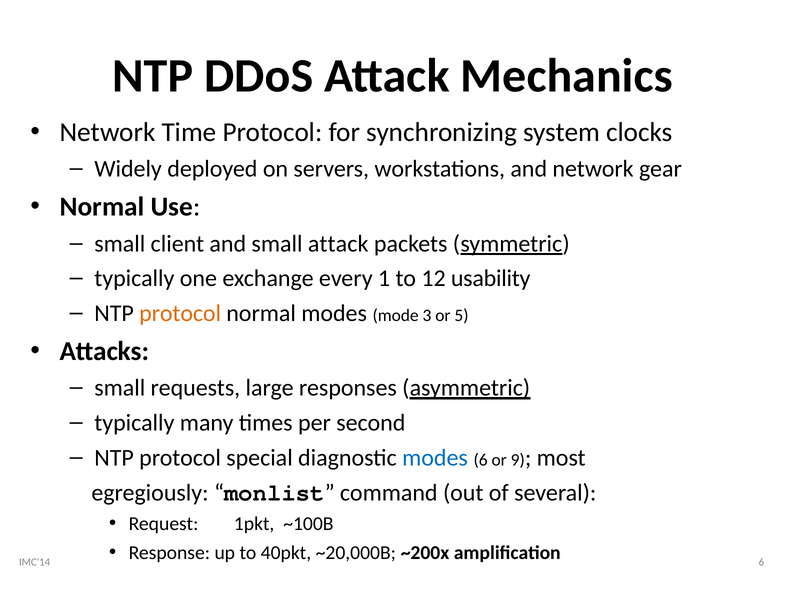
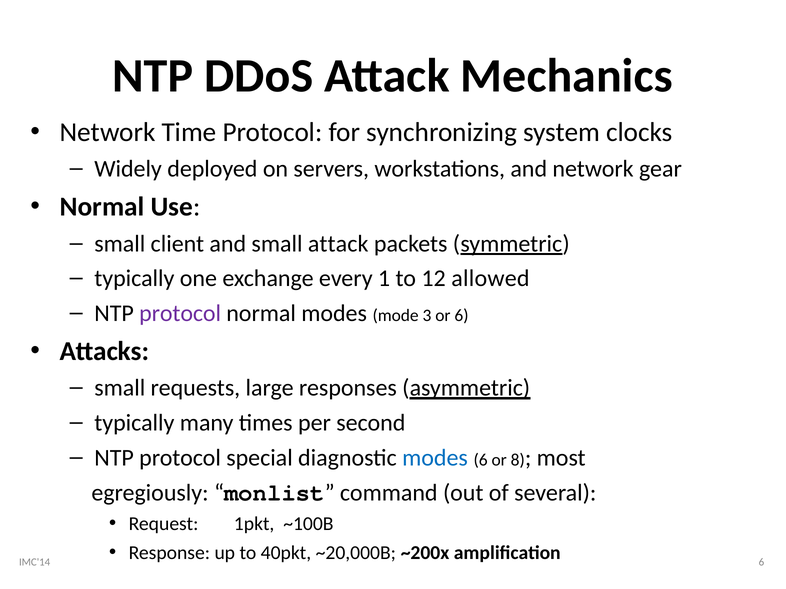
usability: usability -> allowed (490, 279)
protocol colour: orange -> purple (180, 314)
or 5: 5 -> 6 (462, 316)
9: 9 -> 8 (518, 460)
